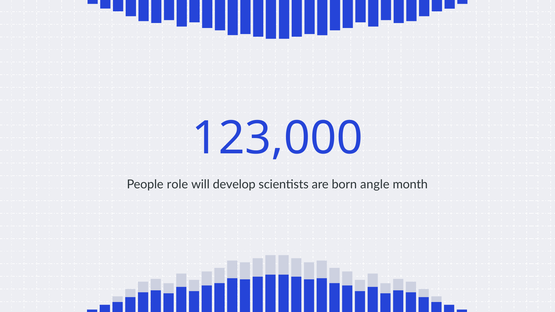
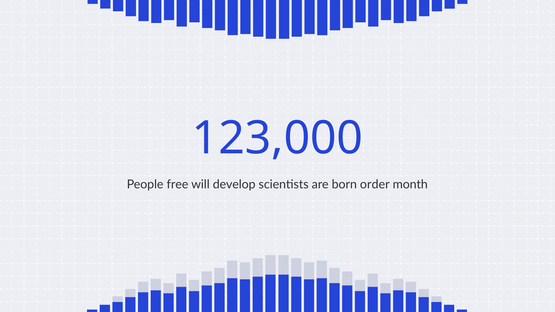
role: role -> free (178, 184)
angle: angle -> order (375, 184)
